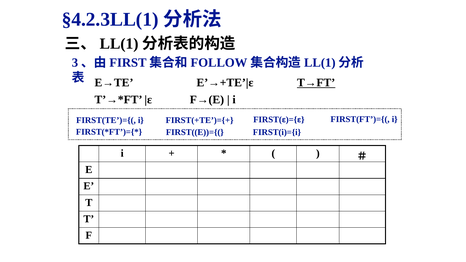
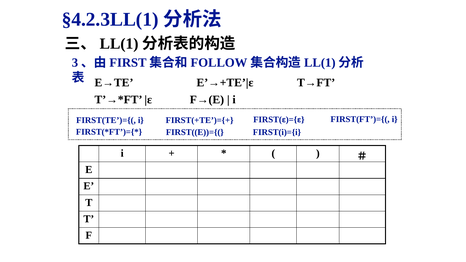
T→FT underline: present -> none (316, 83)
